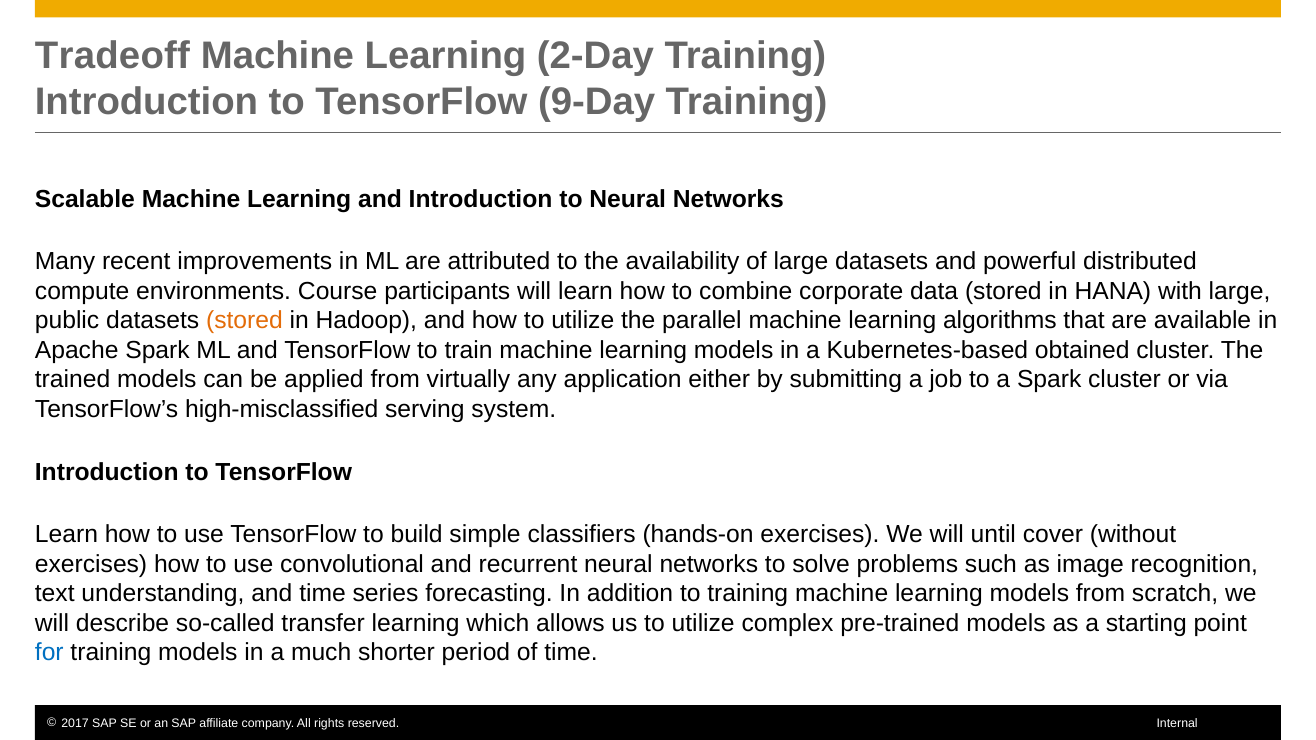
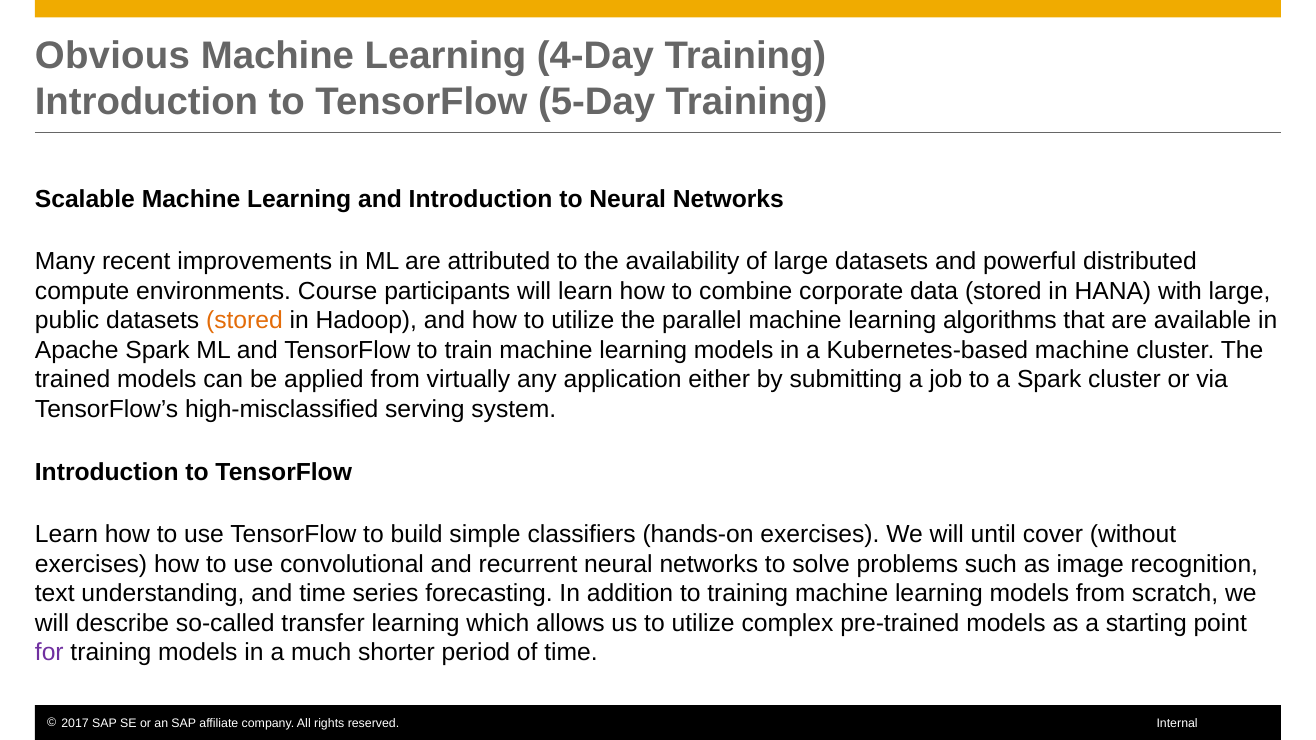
Tradeoff: Tradeoff -> Obvious (112, 55)
2-Day: 2-Day -> 4-Day (595, 55)
9-Day: 9-Day -> 5-Day (597, 101)
Kubernetes-based obtained: obtained -> machine (1082, 350)
for colour: blue -> purple (49, 653)
